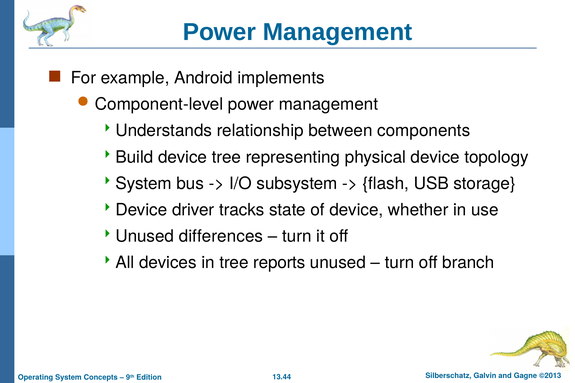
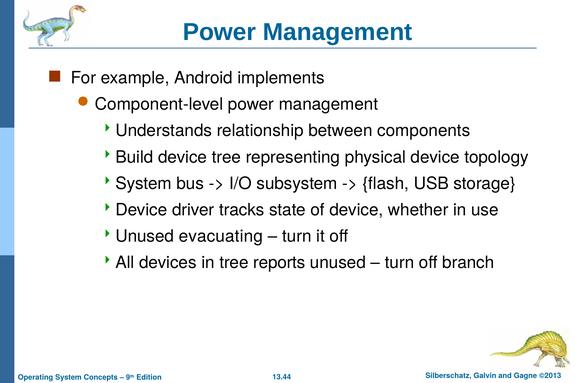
differences: differences -> evacuating (221, 236)
